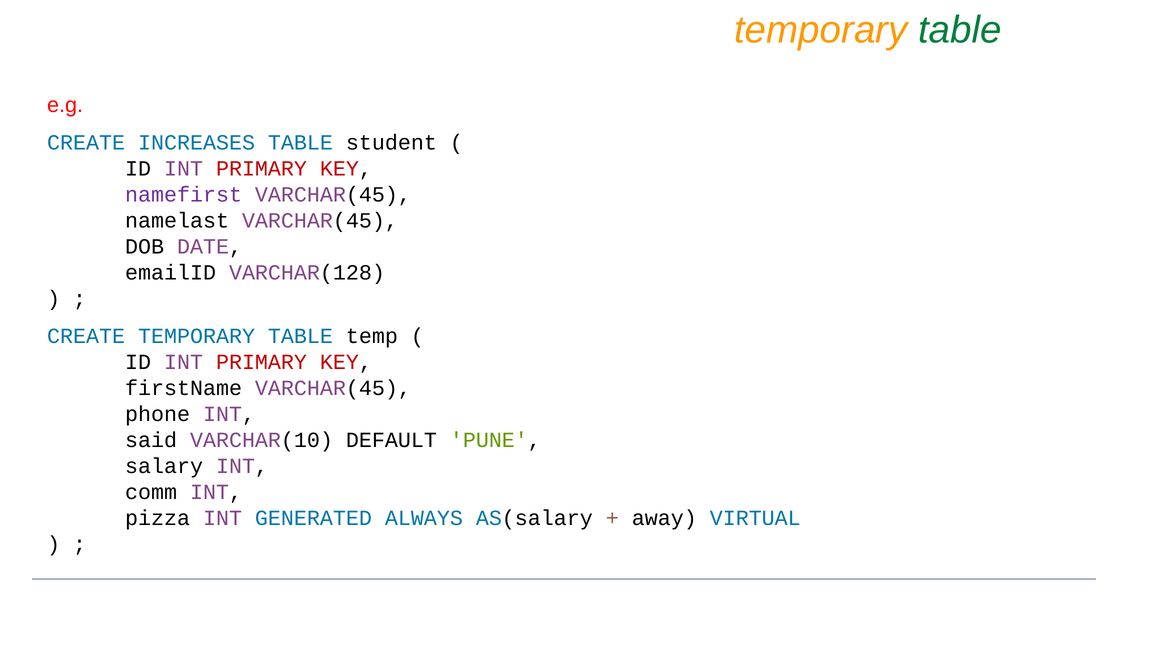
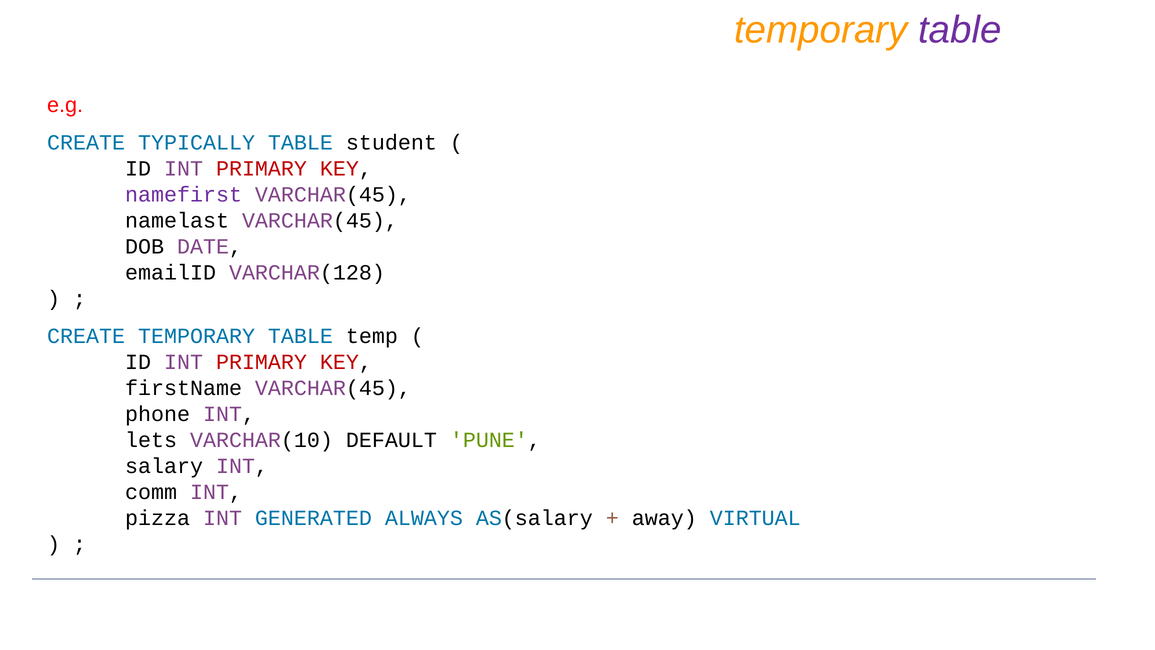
table colour: green -> purple (960, 30)
INCREASES: INCREASES -> TYPICALLY (197, 142)
said: said -> lets (151, 440)
